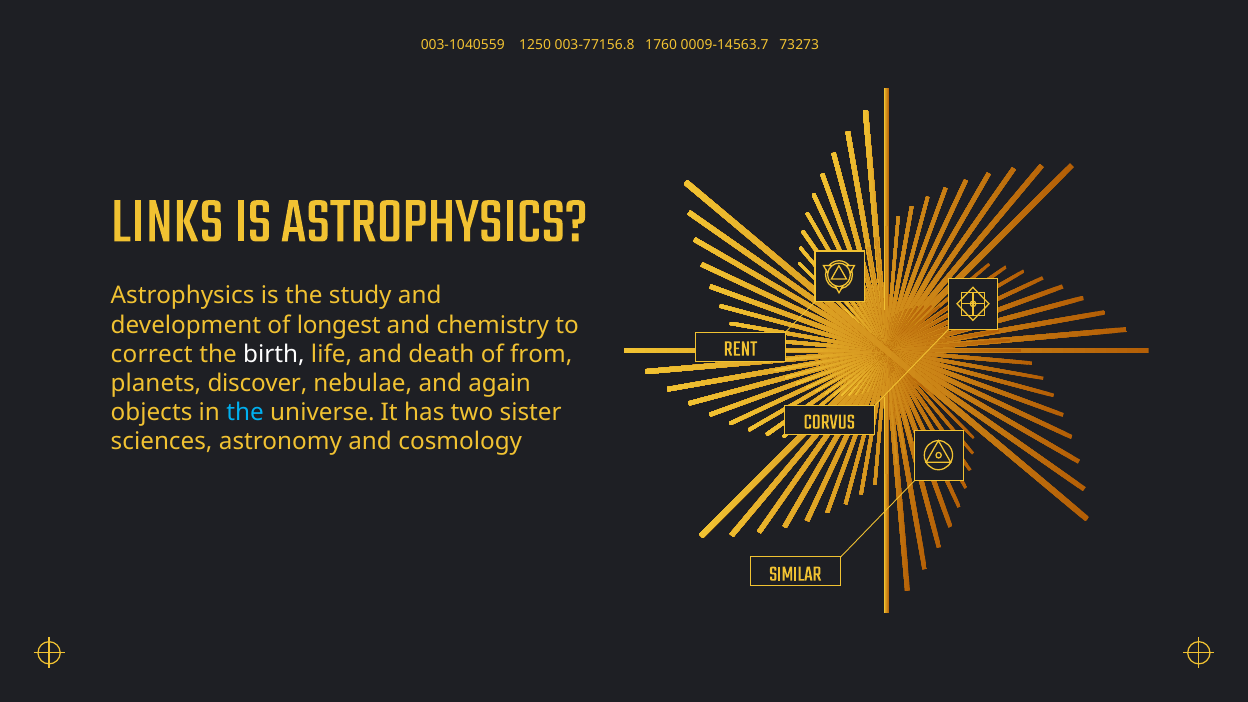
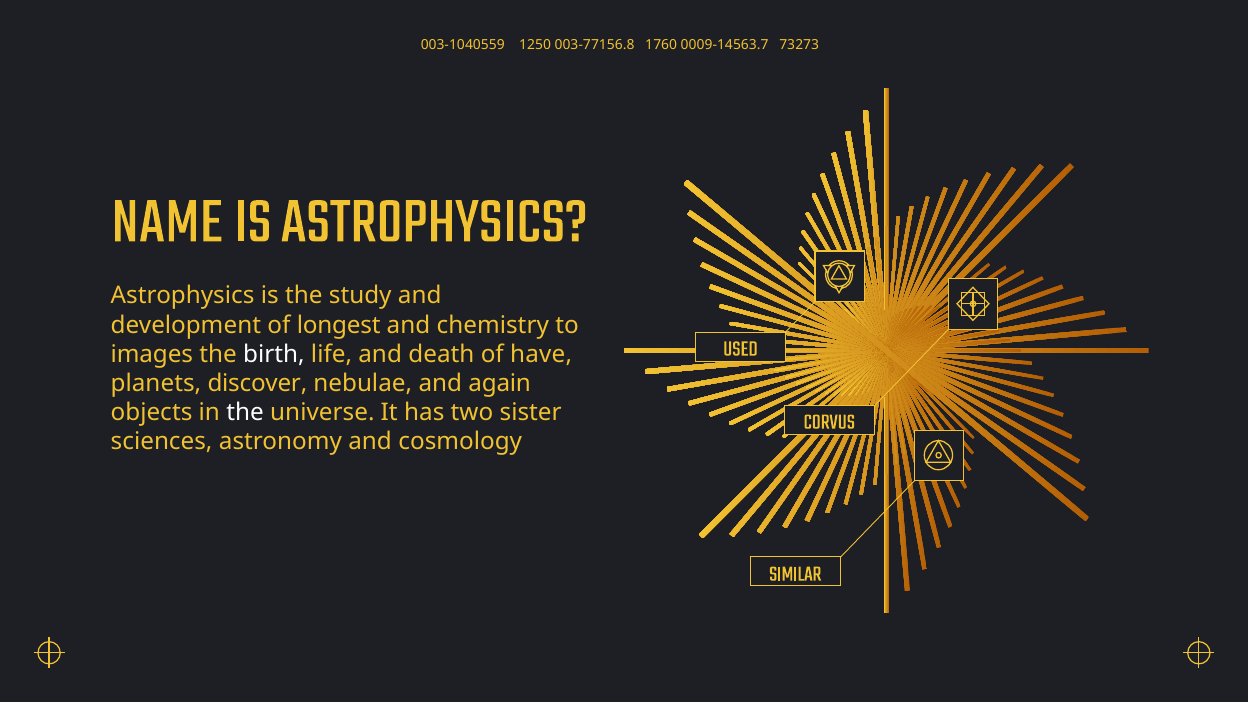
LINKS: LINKS -> NAME (167, 220)
RENT: RENT -> USED (740, 348)
correct: correct -> images (152, 354)
from: from -> have (541, 354)
the colour: light blue -> white (245, 412)
